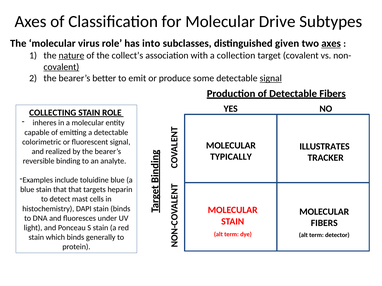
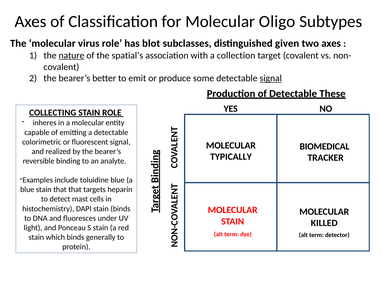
Drive: Drive -> Oligo (277, 22)
into: into -> blot (151, 44)
axes underline: present -> none (331, 44)
collect’s: collect’s -> spatial’s (127, 56)
covalent underline: present -> none (61, 67)
Detectable Fibers: Fibers -> These (332, 94)
ILLUSTRATES: ILLUSTRATES -> BIOMEDICAL (325, 147)
FIBERS: FIBERS -> KILLED (324, 223)
